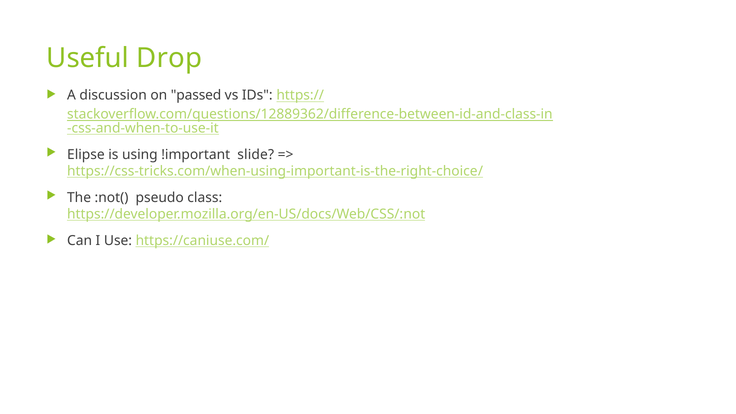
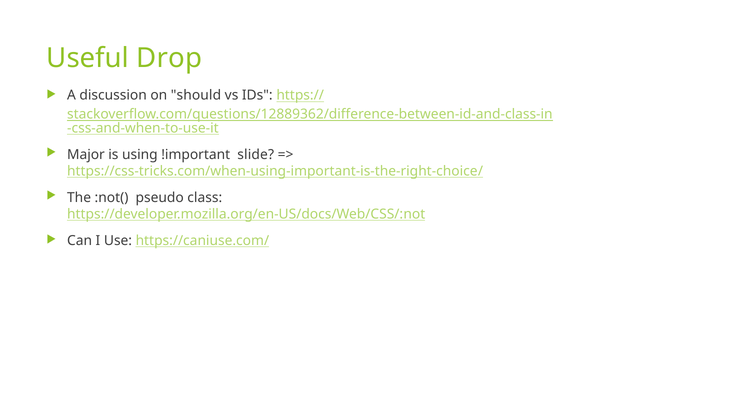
passed: passed -> should (196, 95)
Elipse: Elipse -> Major (86, 154)
